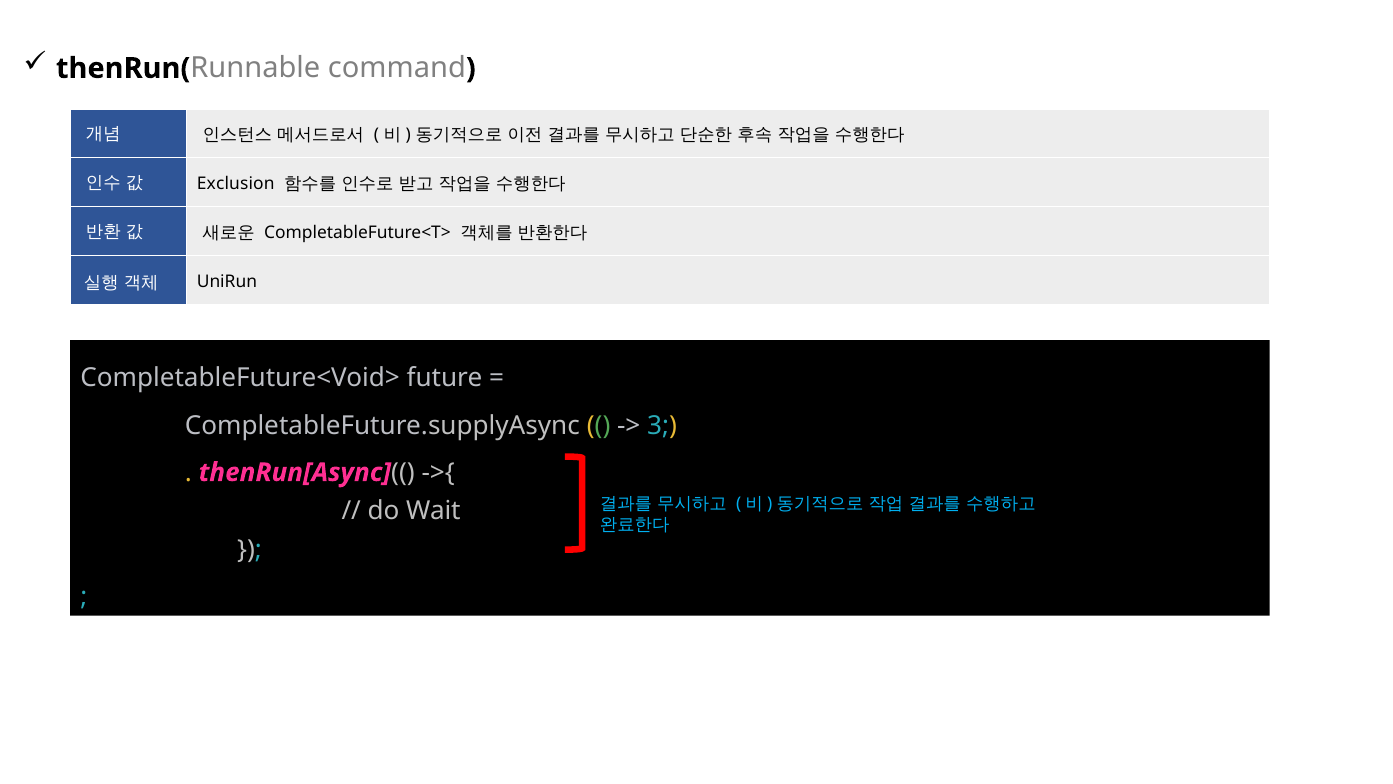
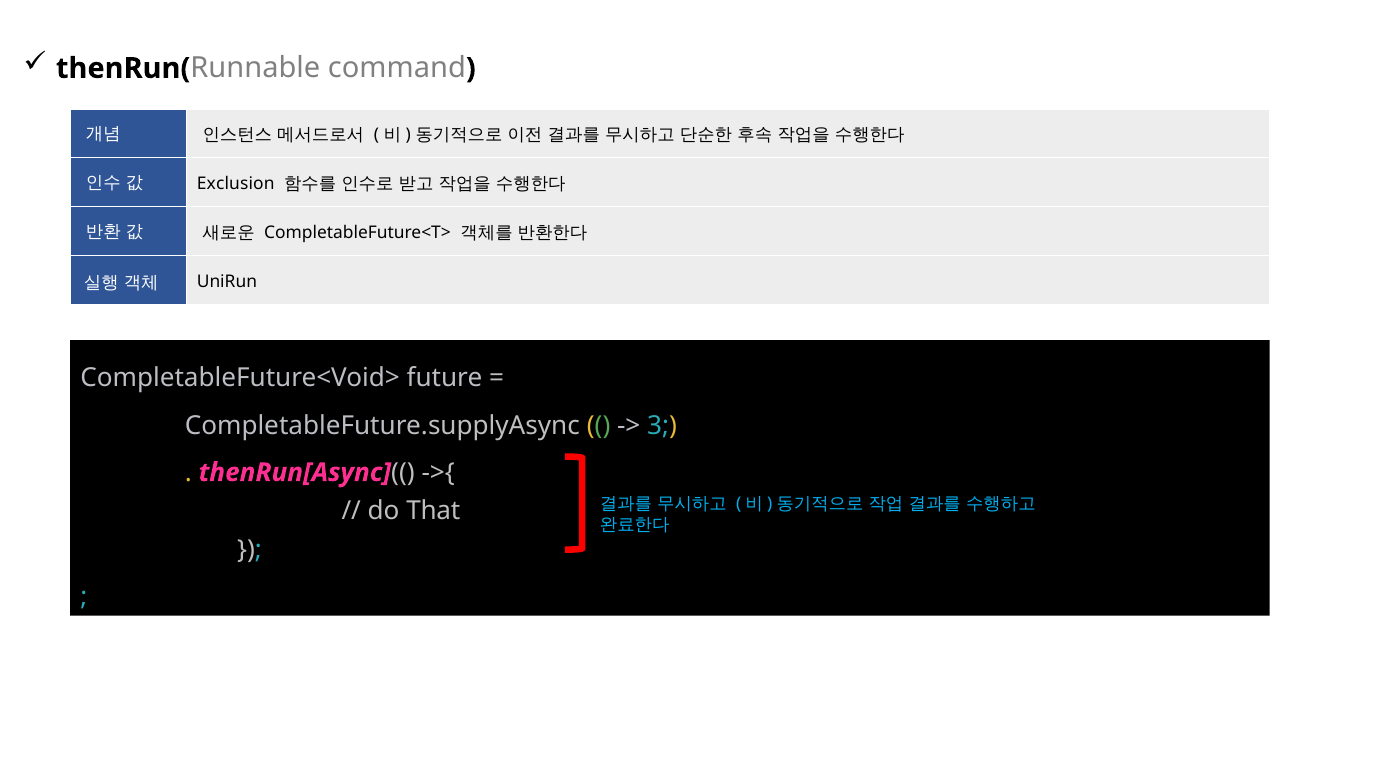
Wait: Wait -> That (433, 511)
